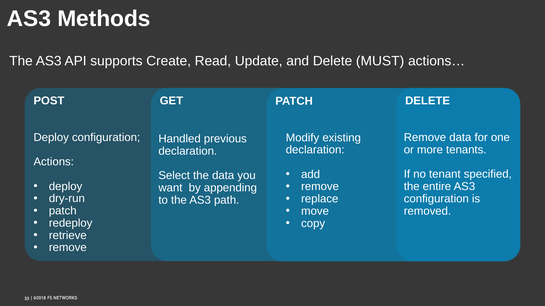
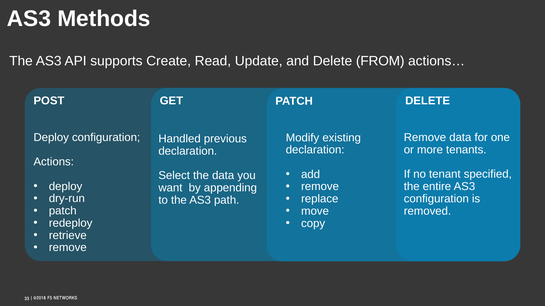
MUST: MUST -> FROM (380, 61)
